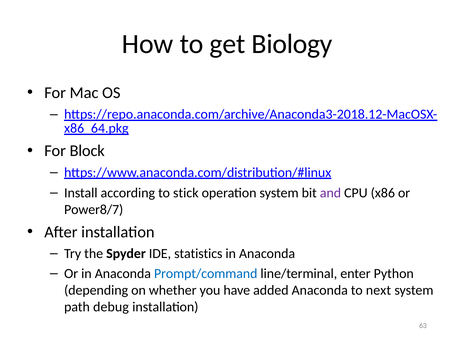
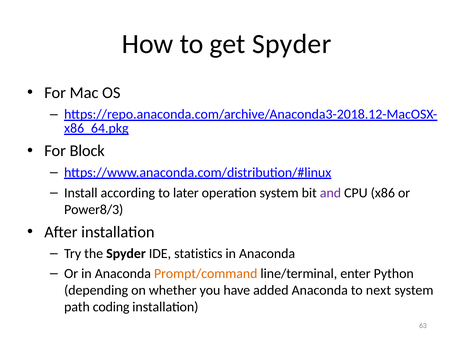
get Biology: Biology -> Spyder (292, 44)
stick: stick -> later (186, 193)
Power8/7: Power8/7 -> Power8/3 (94, 209)
Prompt/command colour: blue -> orange (206, 273)
debug: debug -> coding (111, 307)
